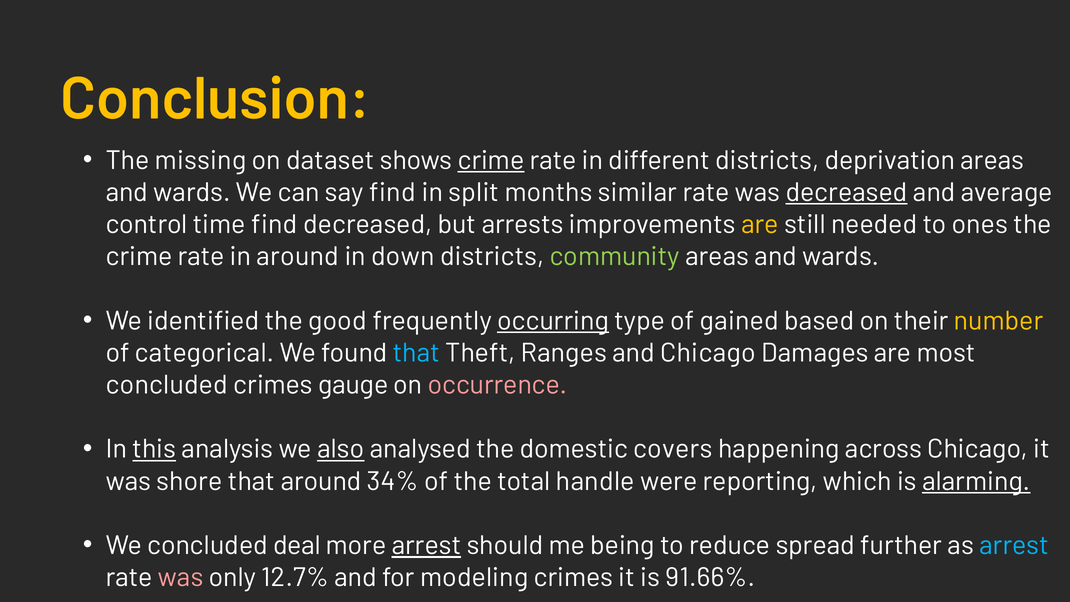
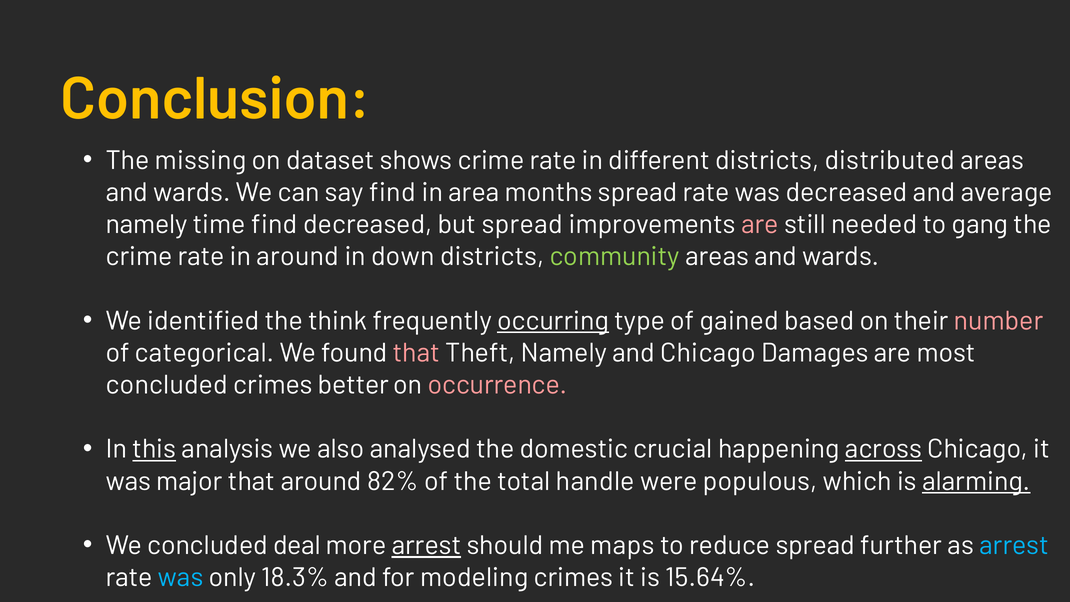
crime underline: present -> none (491, 160)
deprivation: deprivation -> distributed (890, 160)
split: split -> area (474, 192)
months similar: similar -> spread (638, 192)
decreased underline: present -> none (847, 192)
control: control -> namely (147, 224)
but arrests: arrests -> spread (522, 224)
are colour: yellow -> pink (760, 224)
ones: ones -> gang (980, 224)
good: good -> think (338, 321)
number colour: yellow -> pink (999, 321)
that colour: light blue -> pink (416, 353)
Theft Ranges: Ranges -> Namely (564, 353)
gauge: gauge -> better (353, 385)
also underline: present -> none (341, 449)
covers: covers -> crucial (673, 449)
across underline: none -> present (884, 449)
shore: shore -> major (190, 481)
34%: 34% -> 82% (393, 481)
reporting: reporting -> populous (760, 481)
being: being -> maps (622, 545)
was colour: pink -> light blue (181, 577)
12.7%: 12.7% -> 18.3% (295, 577)
91.66%: 91.66% -> 15.64% (710, 577)
